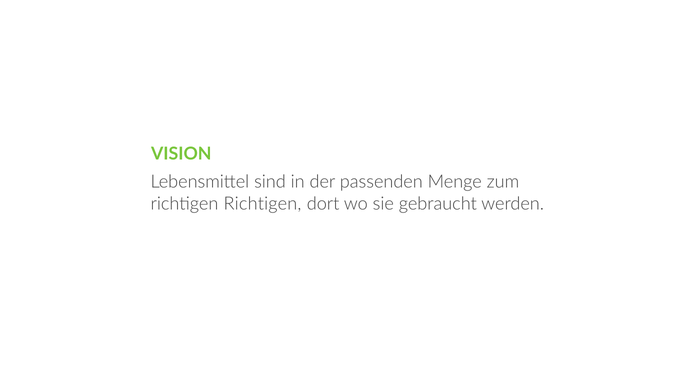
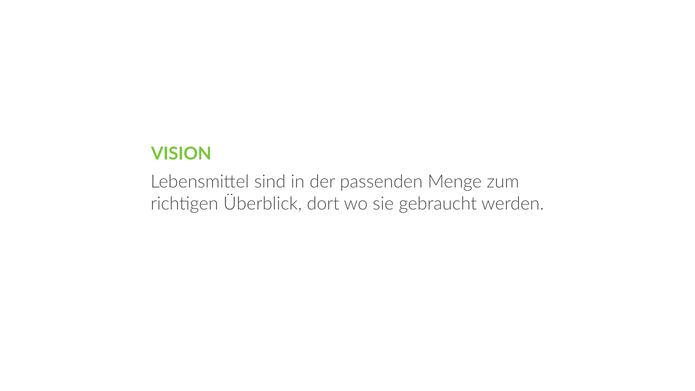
richtigen Richtigen: Richtigen -> Überblick (263, 204)
